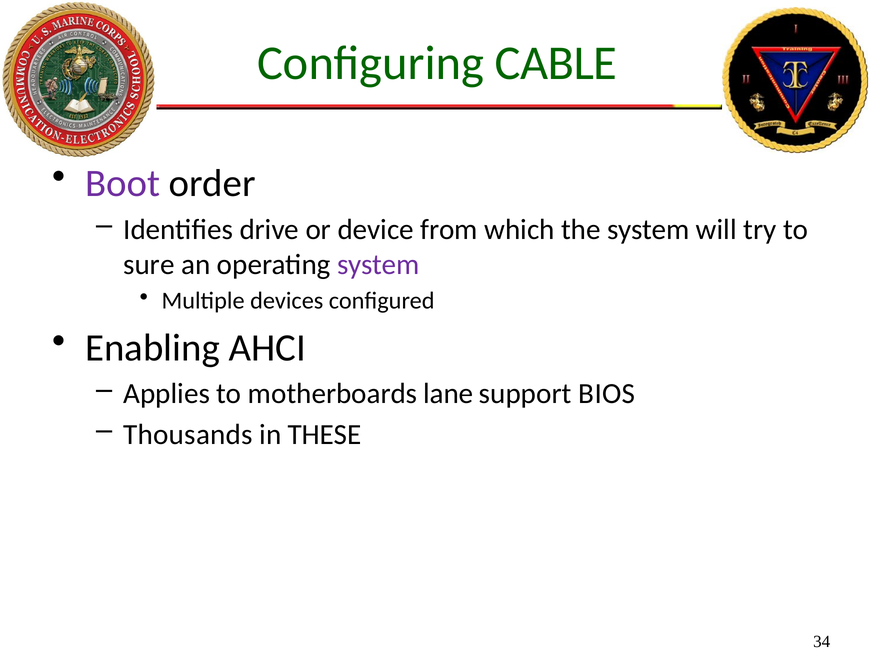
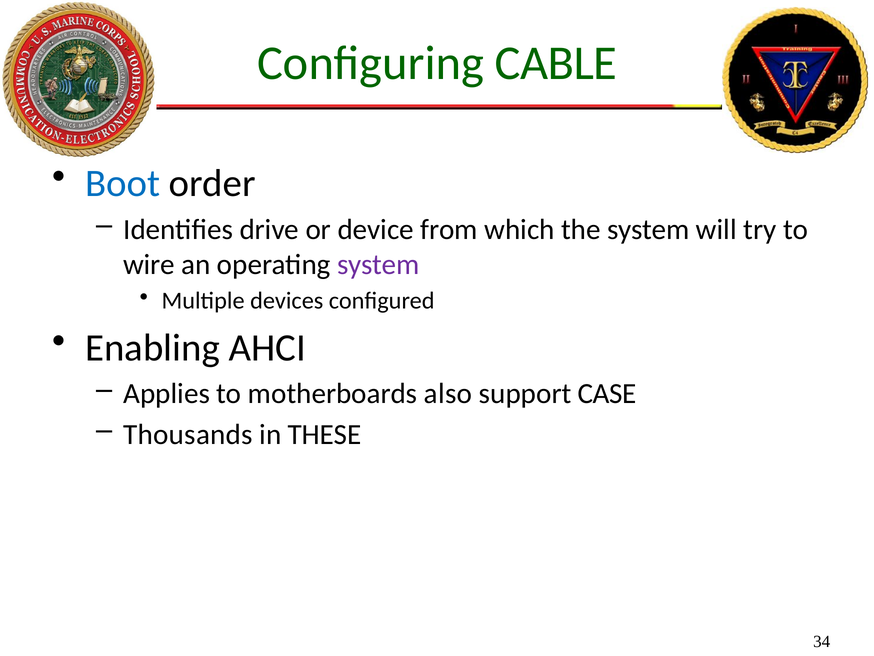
Boot colour: purple -> blue (123, 183)
sure: sure -> wire (149, 264)
lane: lane -> also (448, 393)
BIOS: BIOS -> CASE (607, 393)
